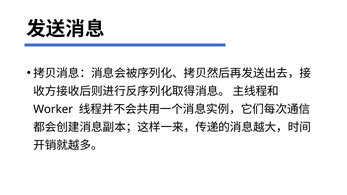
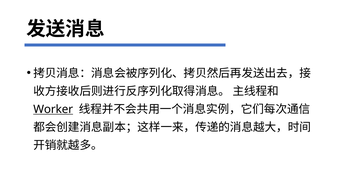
Worker underline: none -> present (53, 109)
